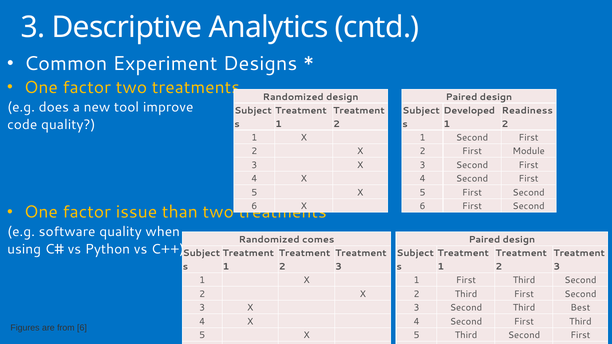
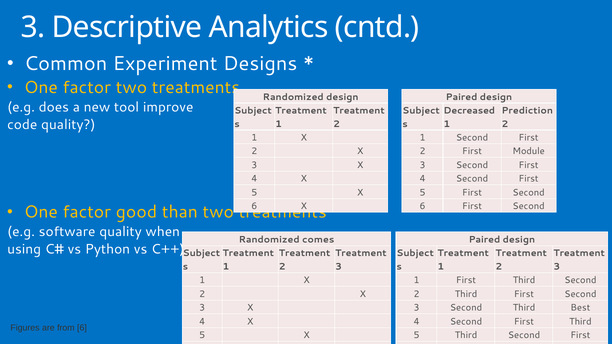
Developed: Developed -> Decreased (469, 111)
Readiness: Readiness -> Prediction (527, 111)
issue: issue -> good (136, 212)
